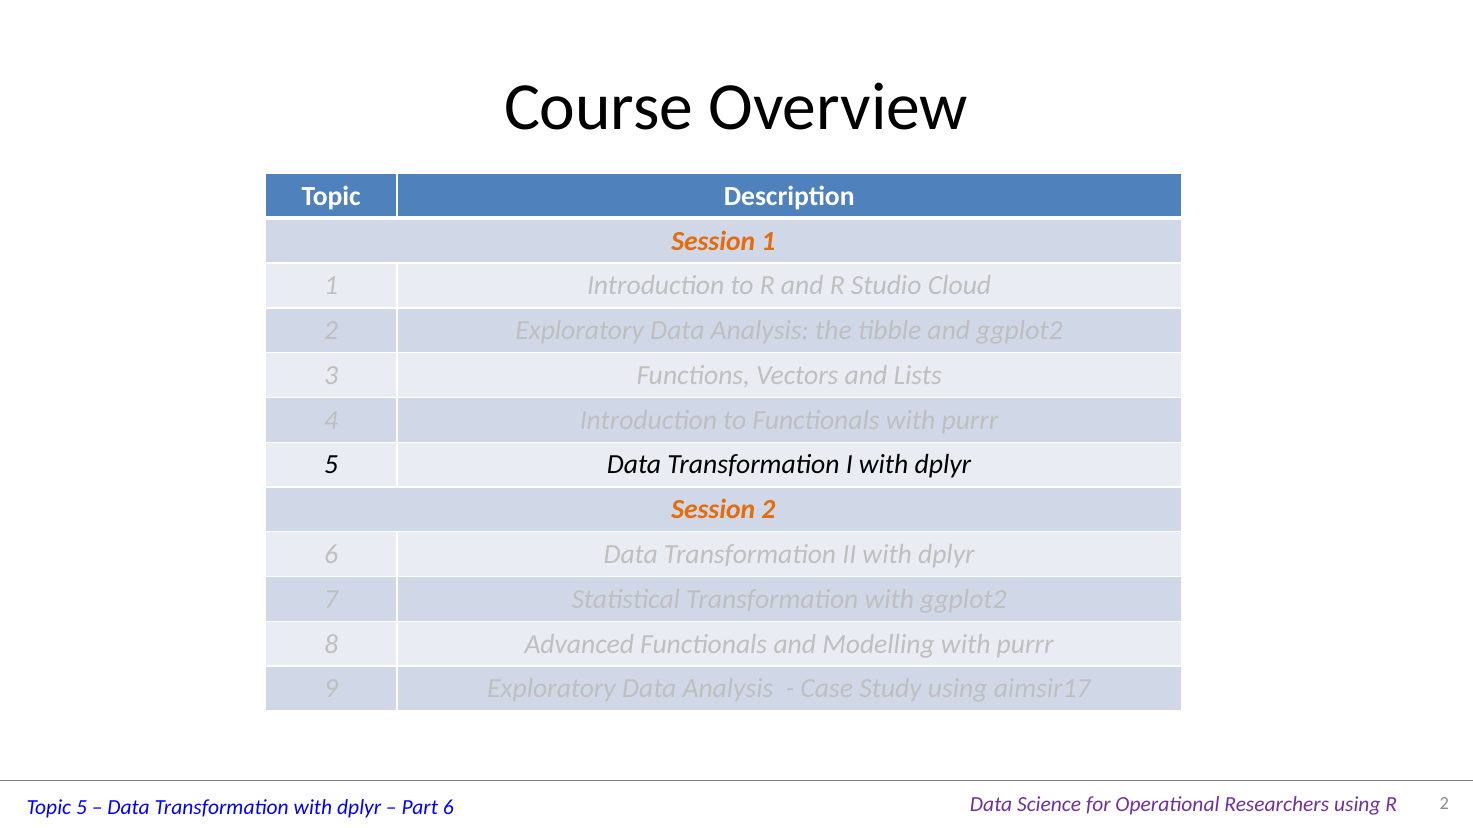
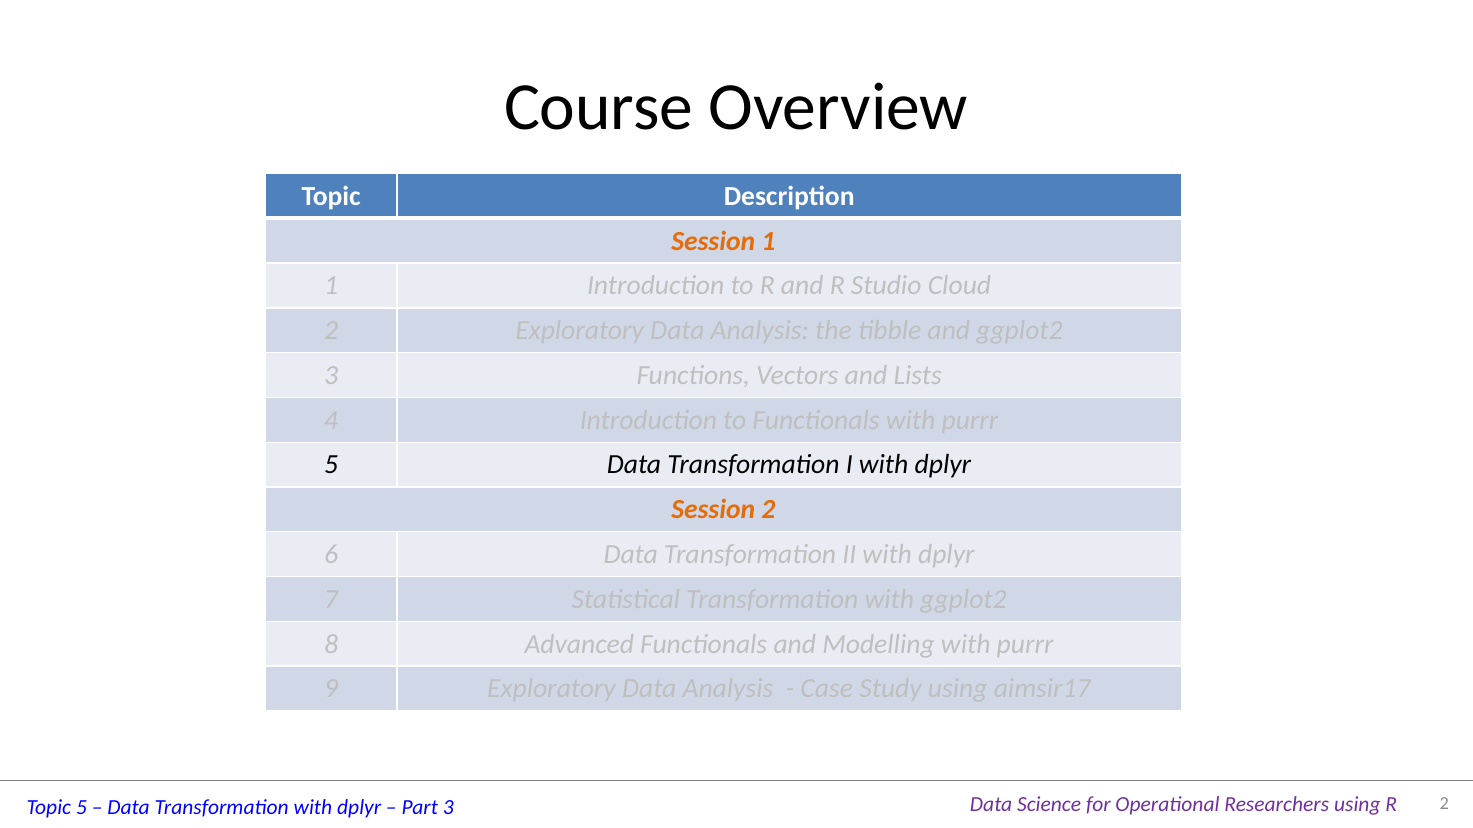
6: 6 -> 3 (448, 808)
